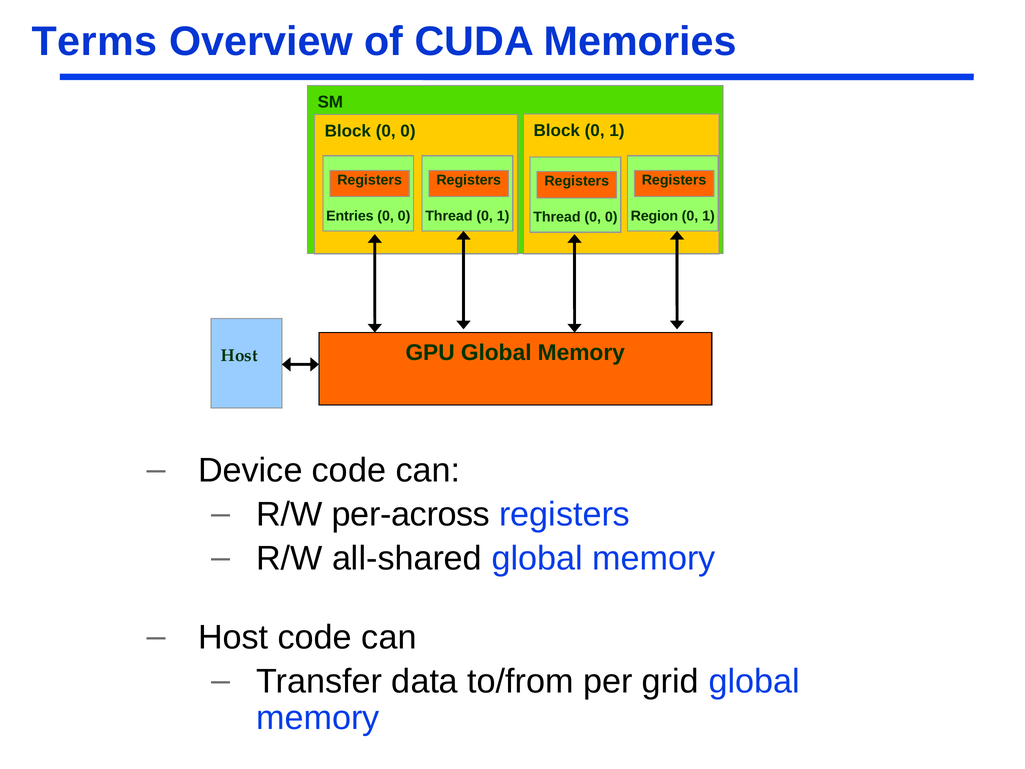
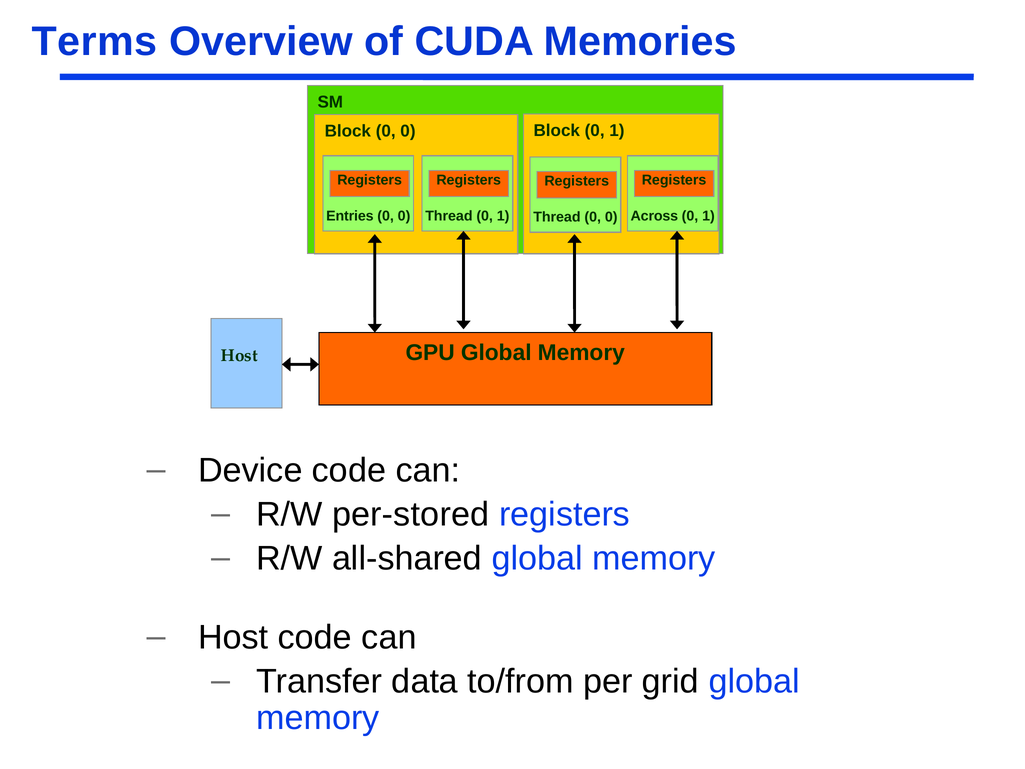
Region: Region -> Across (654, 216)
per-across: per-across -> per-stored (411, 514)
